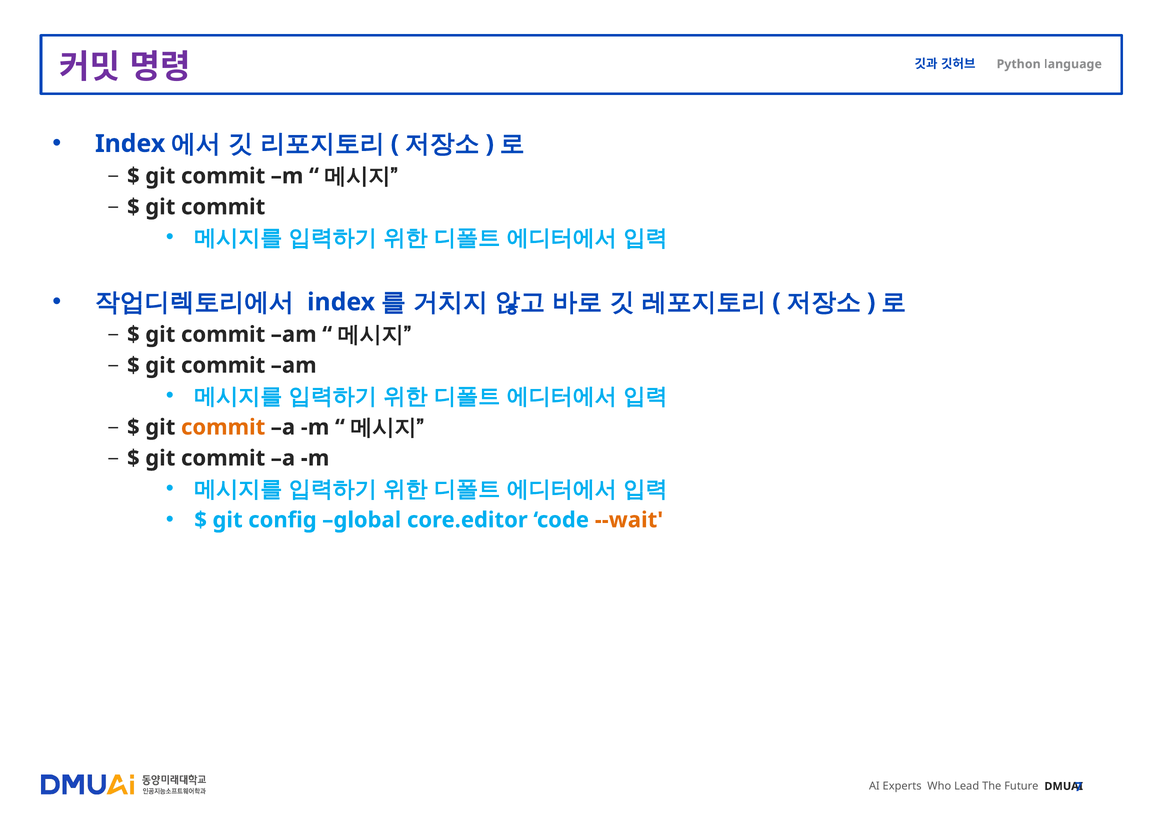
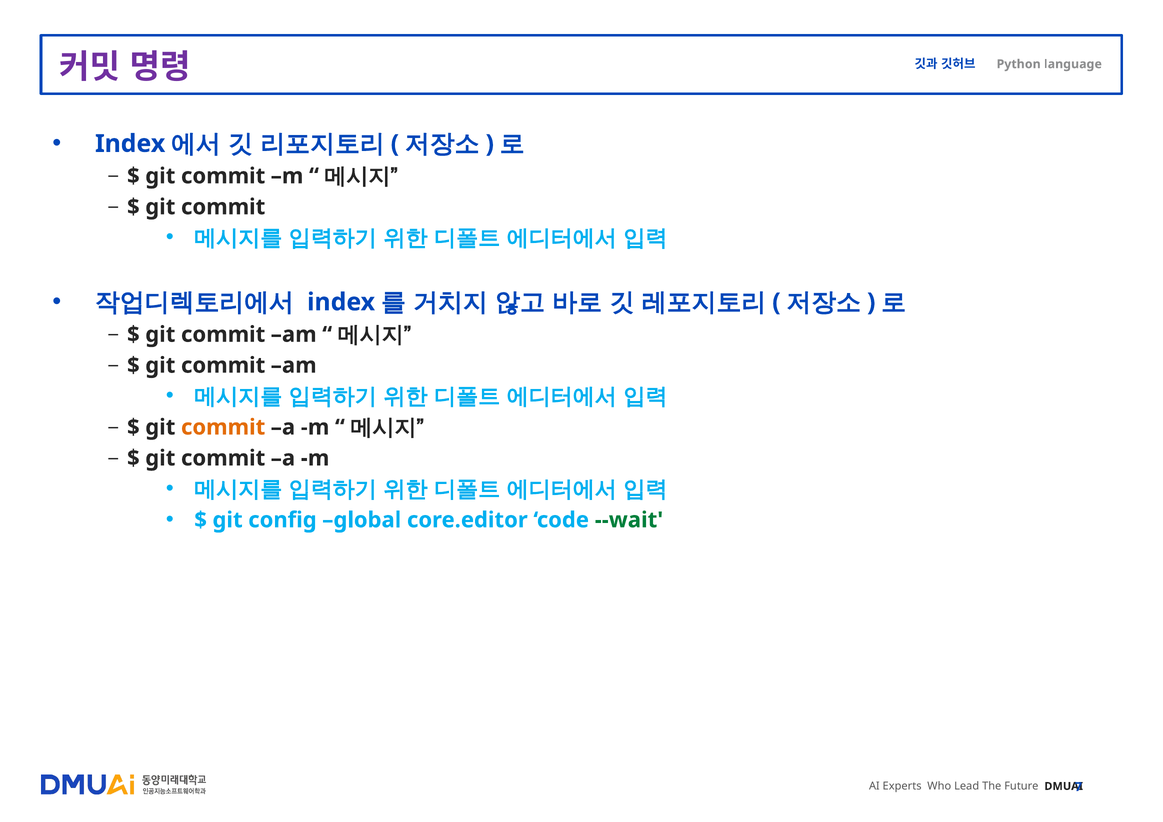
--wait colour: orange -> green (629, 520)
